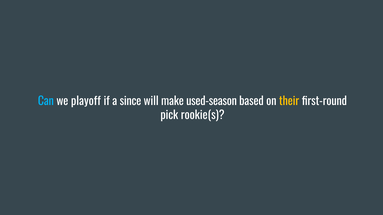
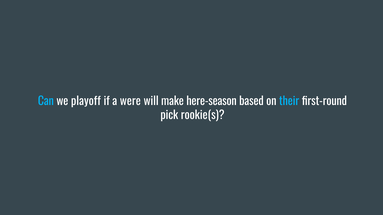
since: since -> were (130, 102)
used-season: used-season -> here-season (212, 102)
their colour: yellow -> light blue (289, 102)
